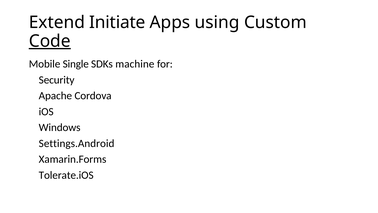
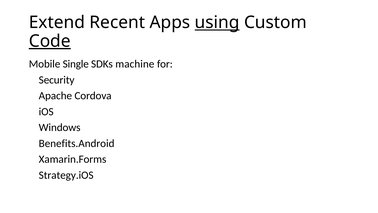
Initiate: Initiate -> Recent (117, 22)
using underline: none -> present (217, 22)
Settings.Android: Settings.Android -> Benefits.Android (77, 143)
Tolerate.iOS: Tolerate.iOS -> Strategy.iOS (66, 175)
